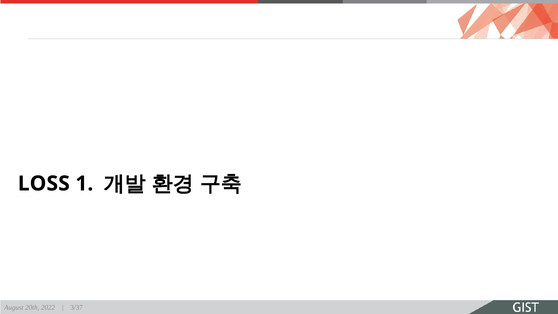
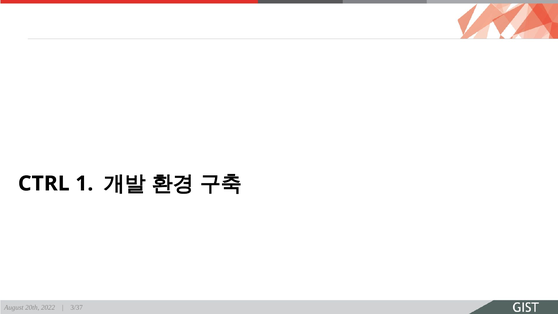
LOSS: LOSS -> CTRL (44, 183)
